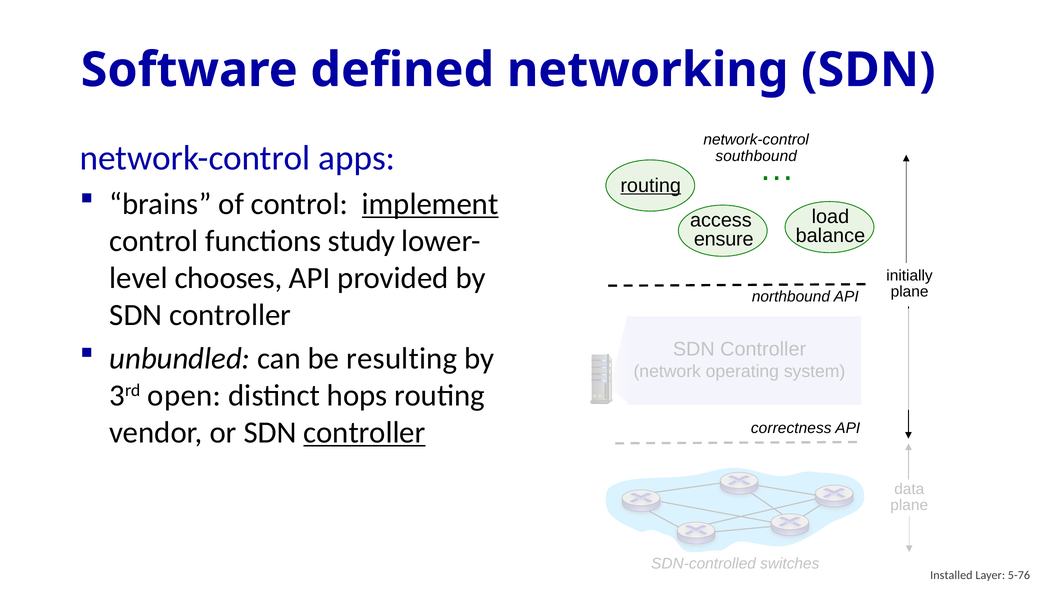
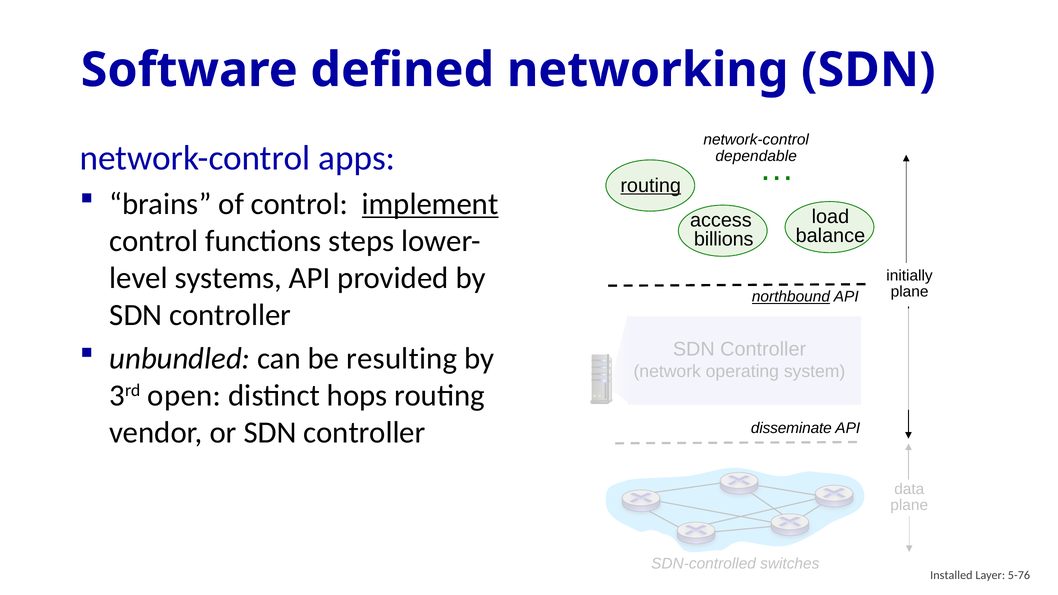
southbound: southbound -> dependable (756, 156)
study: study -> steps (361, 241)
ensure: ensure -> billions (724, 239)
chooses: chooses -> systems (228, 278)
northbound underline: none -> present (791, 297)
controller underline: present -> none (364, 433)
correctness: correctness -> disseminate (791, 428)
